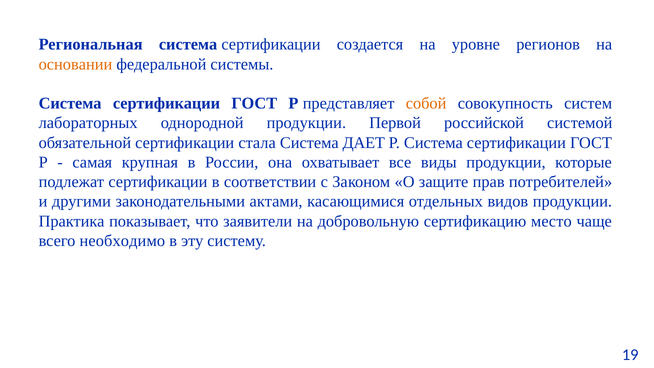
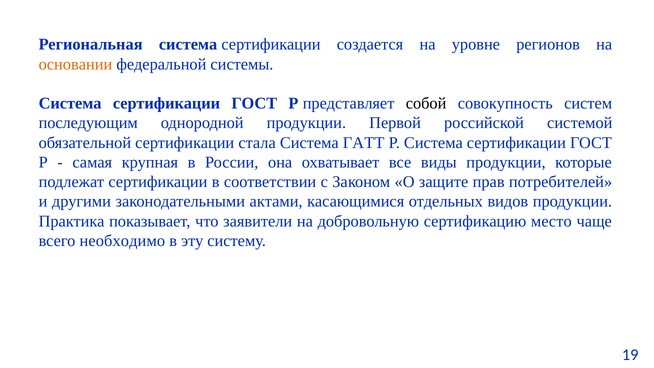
собой colour: orange -> black (426, 103)
лабораторных: лабораторных -> последующим (88, 123)
ДАЕТ: ДАЕТ -> ГАТТ (364, 143)
